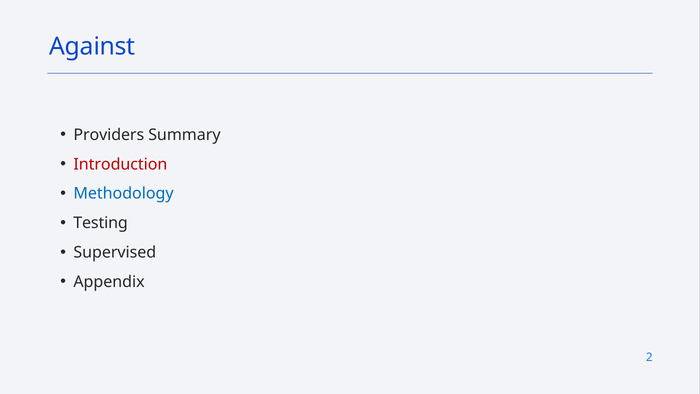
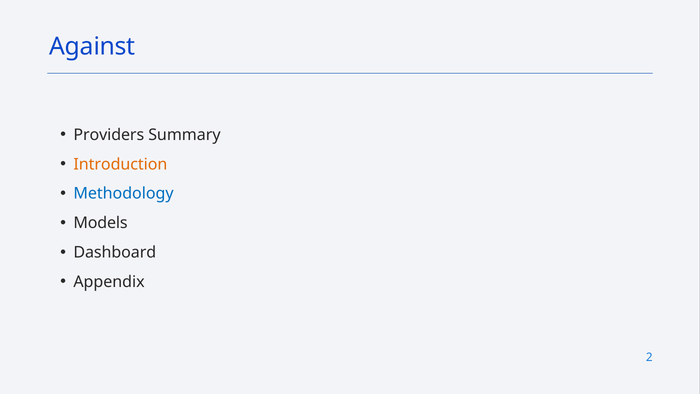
Introduction colour: red -> orange (120, 164)
Testing: Testing -> Models (101, 223)
Supervised: Supervised -> Dashboard (115, 252)
